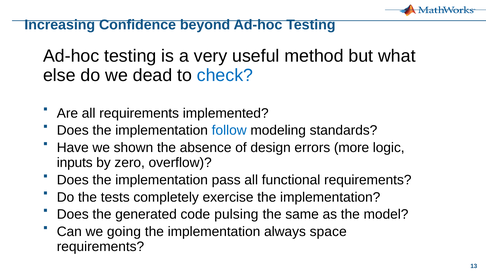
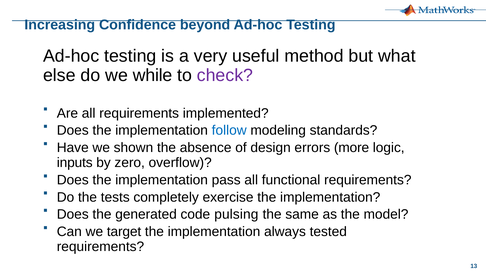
dead: dead -> while (153, 75)
check colour: blue -> purple (225, 75)
going: going -> target (124, 232)
space: space -> tested (328, 232)
